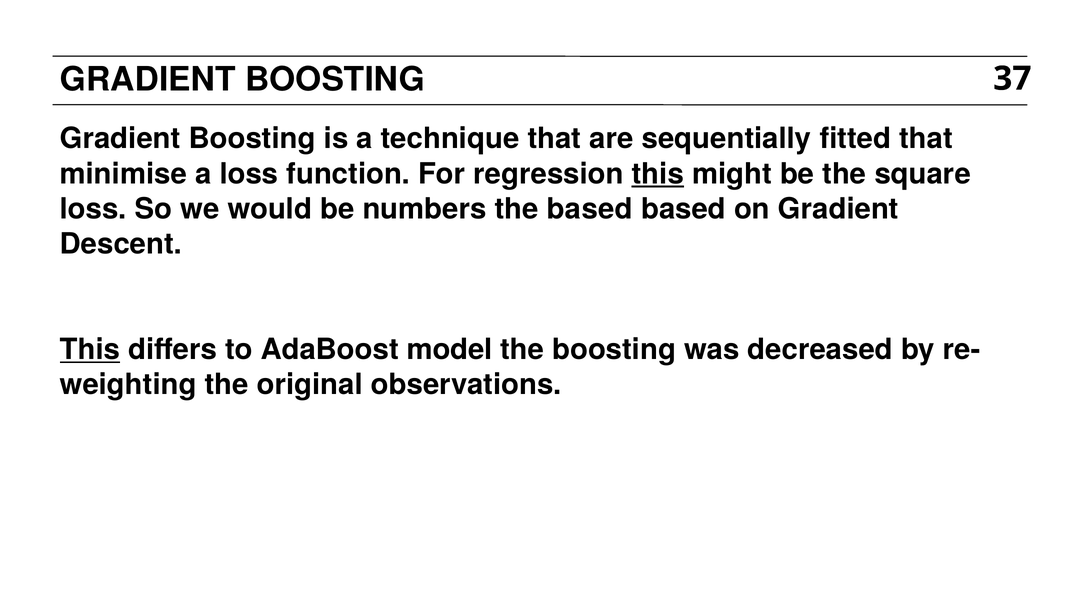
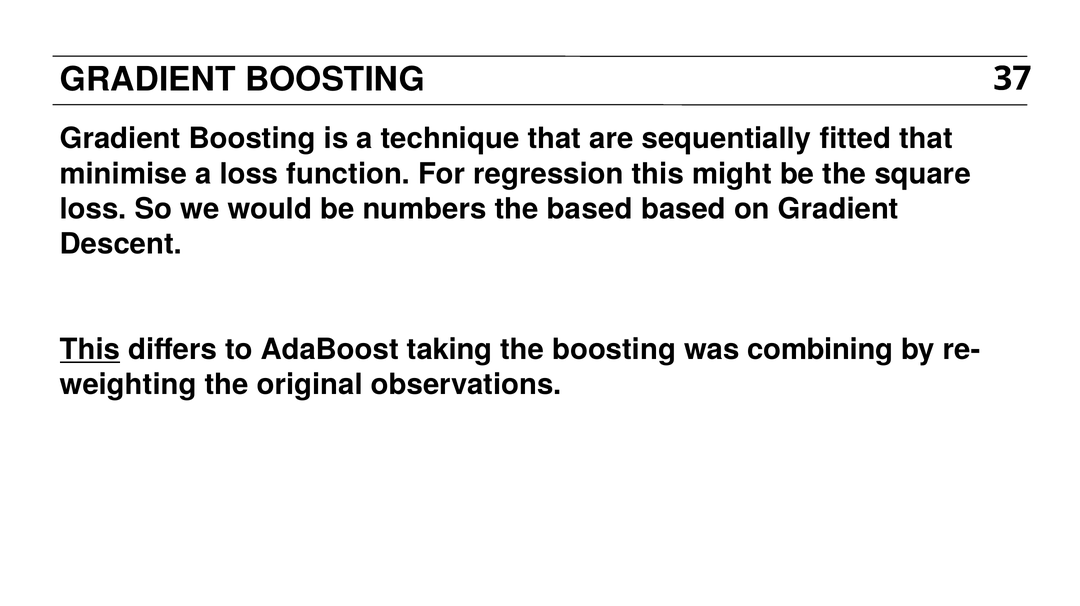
this underline: present -> none (658, 174)
model: model -> taking (450, 350)
decreased: decreased -> combining (820, 350)
